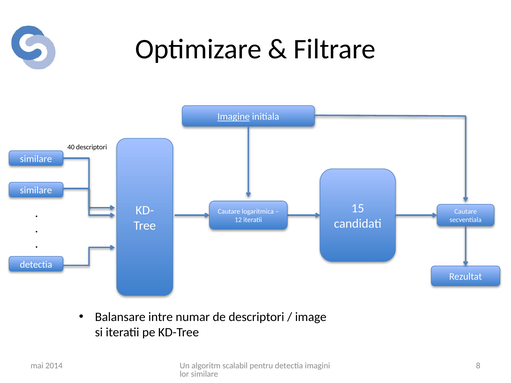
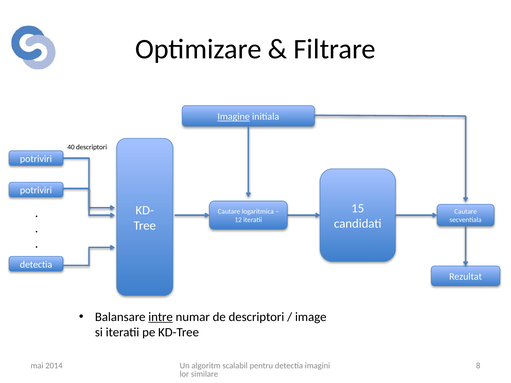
similare: similare -> potriviri (36, 159)
similare: similare -> potriviri (36, 190)
intre underline: none -> present (161, 317)
